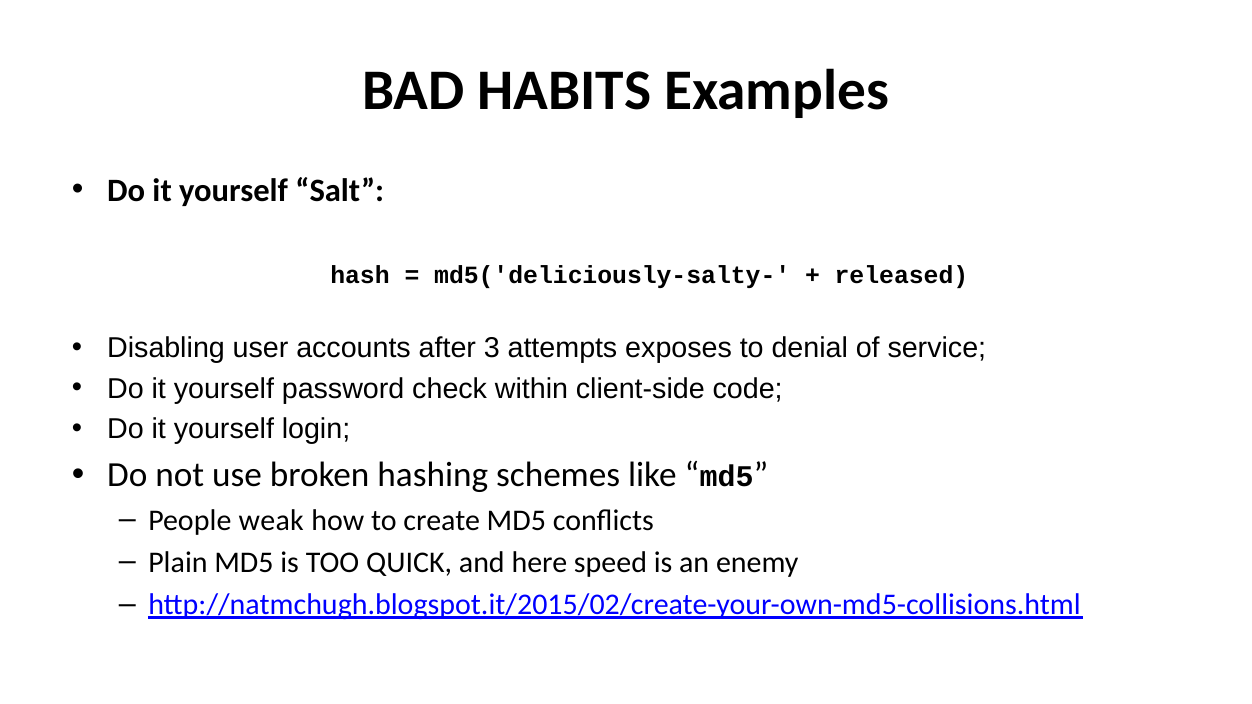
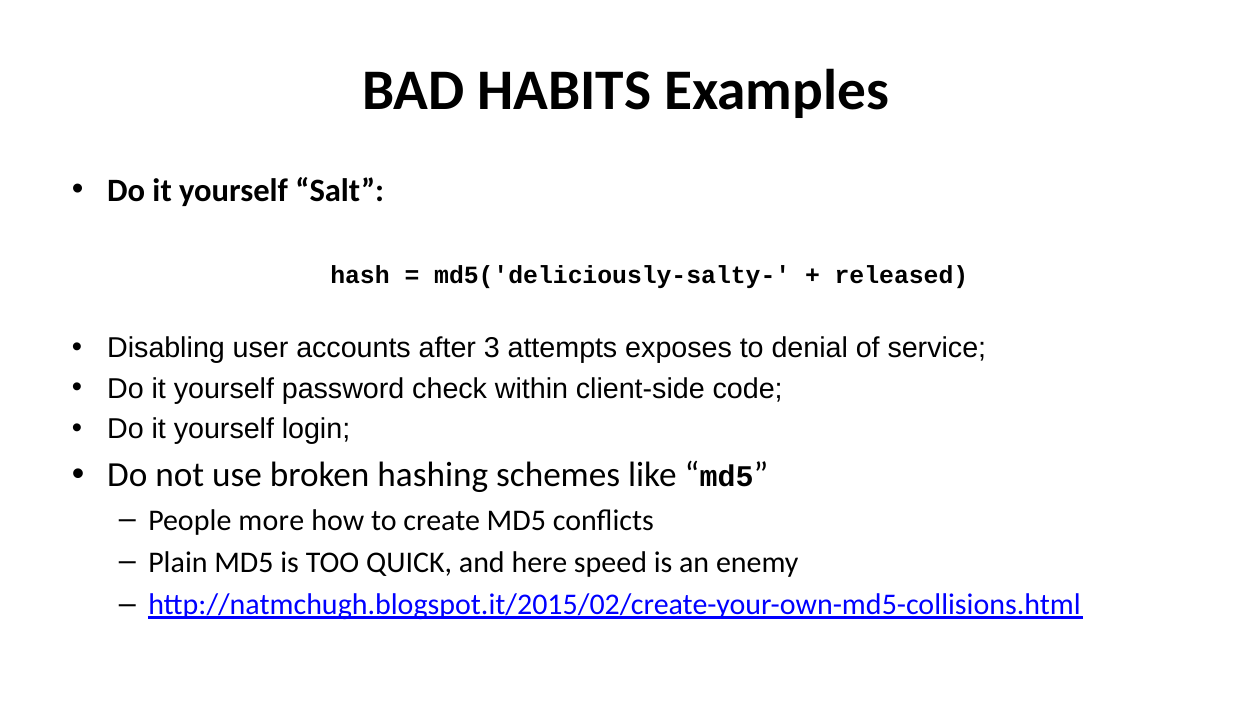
weak: weak -> more (271, 521)
